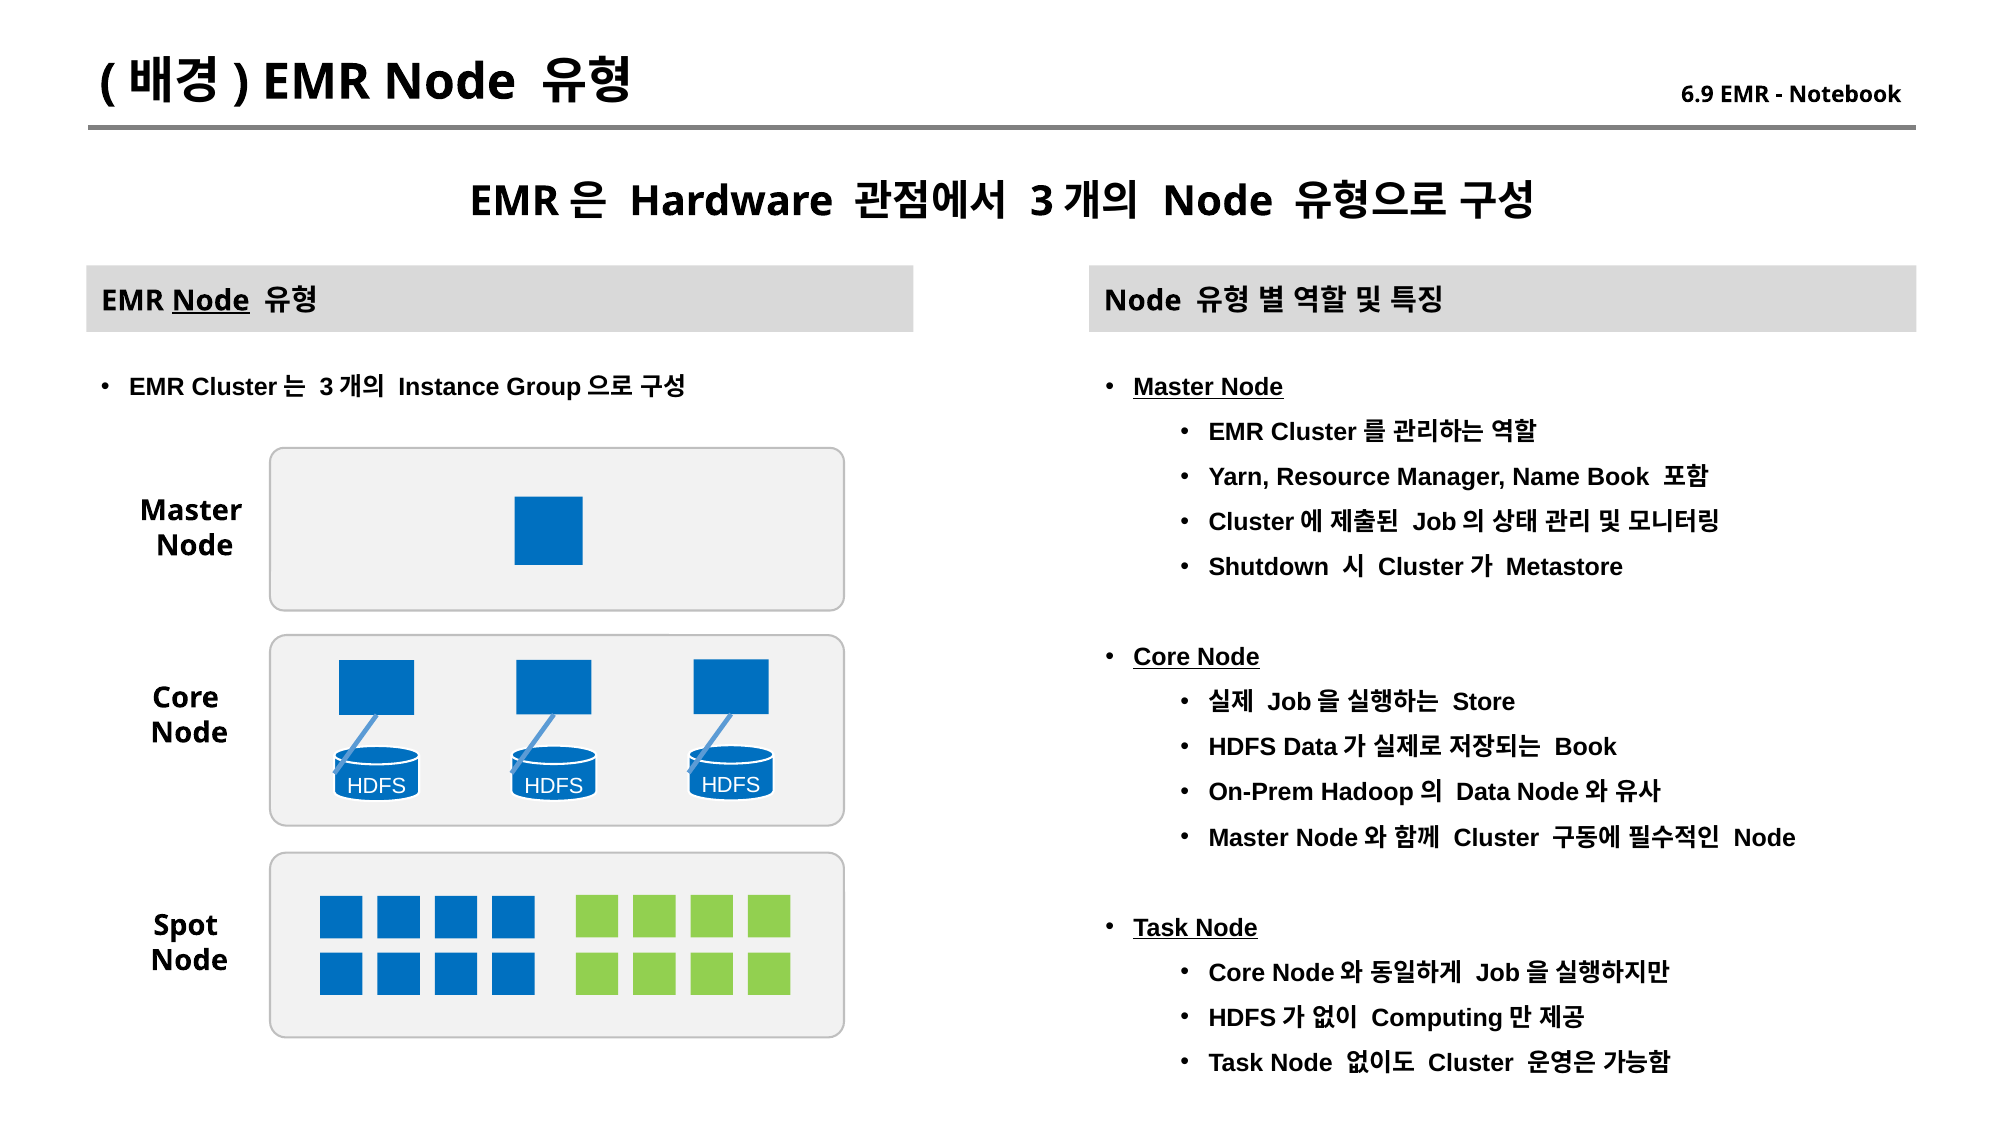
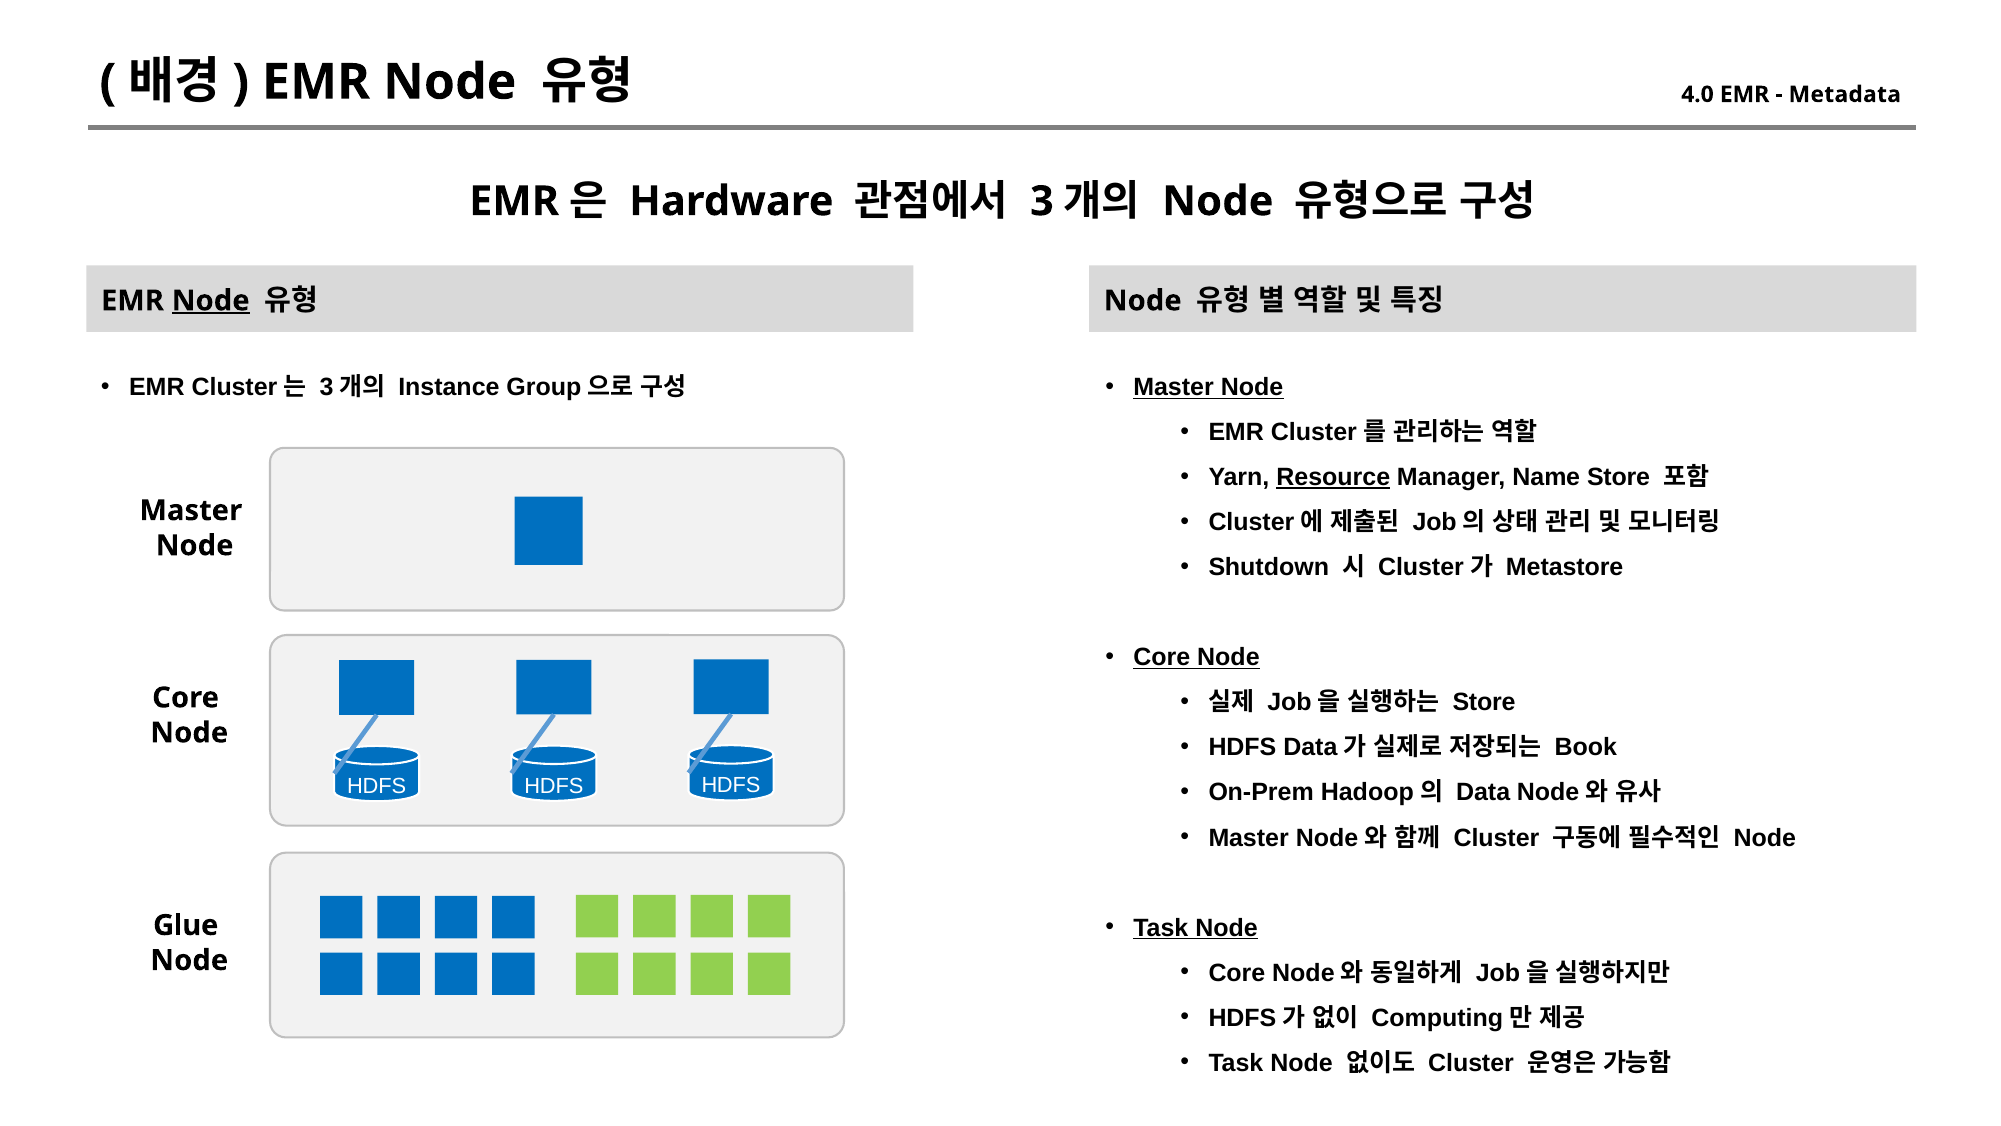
6.9: 6.9 -> 4.0 (1697, 94)
Notebook: Notebook -> Metadata (1845, 94)
Resource underline: none -> present (1333, 477)
Name Book: Book -> Store (1618, 477)
Spot: Spot -> Glue (186, 925)
